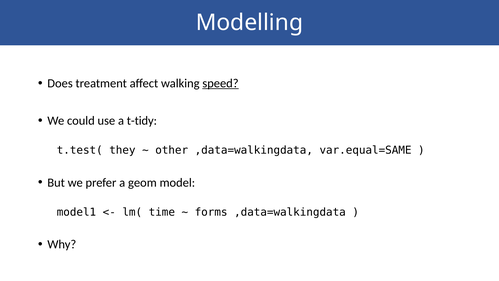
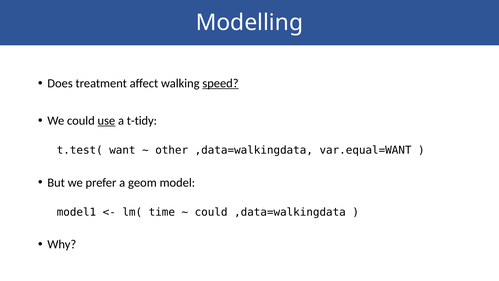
use underline: none -> present (106, 121)
they: they -> want (122, 150)
var.equal=SAME: var.equal=SAME -> var.equal=WANT (366, 150)
forms: forms -> could (211, 212)
